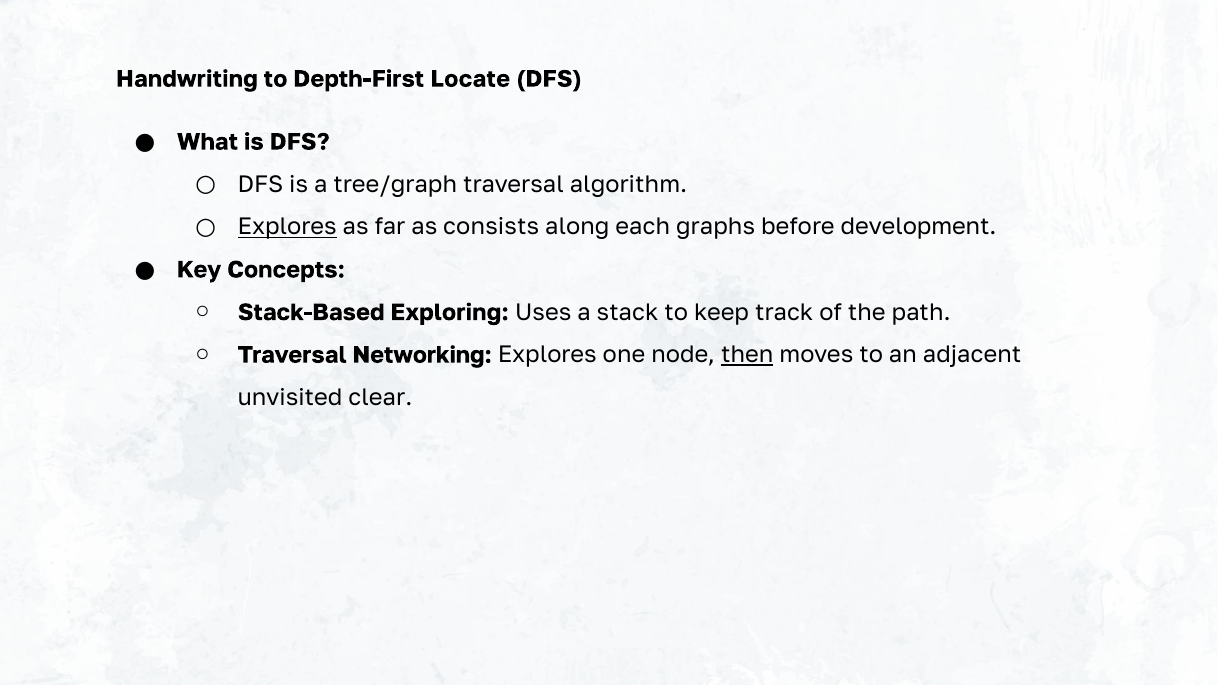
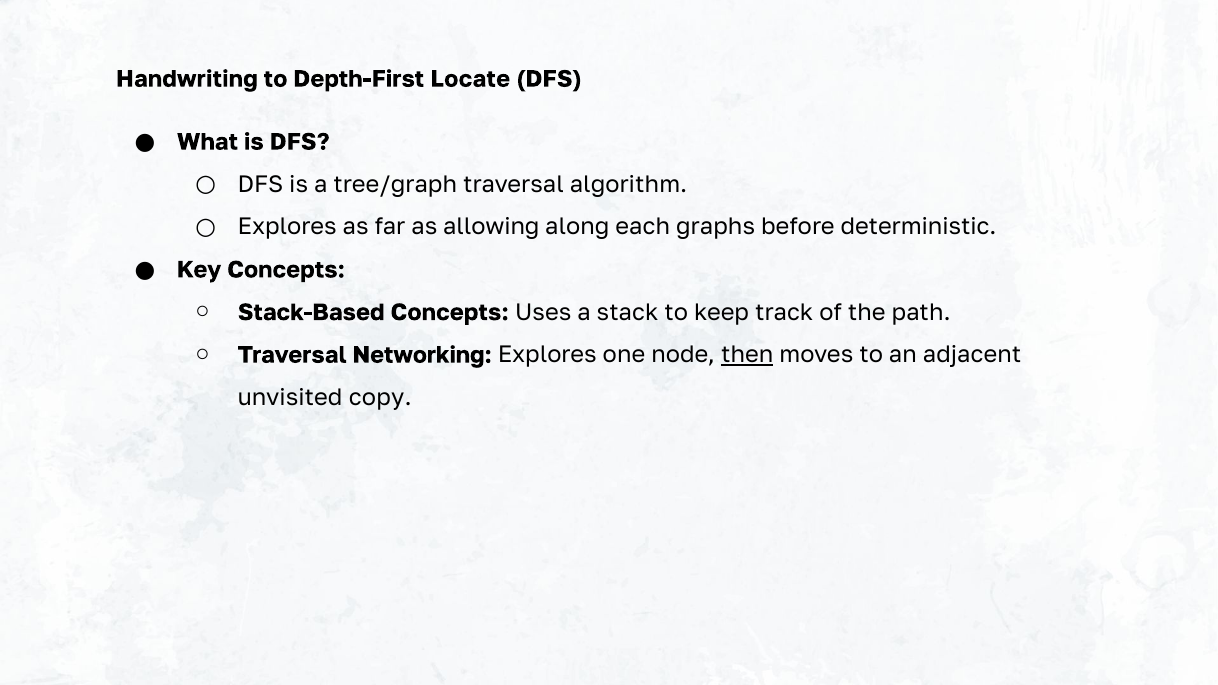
Explores underline: present -> none (287, 227)
consists: consists -> allowing (491, 227)
development: development -> deterministic (919, 227)
Stack-Based Exploring: Exploring -> Concepts (450, 312)
clear: clear -> copy (380, 398)
